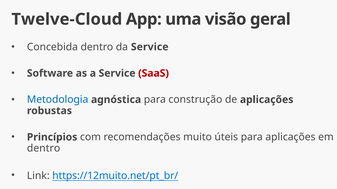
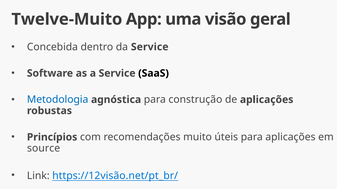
Twelve-Cloud: Twelve-Cloud -> Twelve-Muito (67, 19)
SaaS colour: red -> black (154, 73)
dentro: dentro -> source (44, 149)
https://12muito.net/pt_br/: https://12muito.net/pt_br/ -> https://12visão.net/pt_br/ (115, 176)
